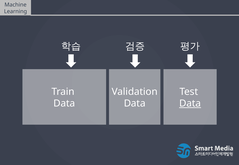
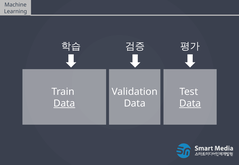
Data underline: none -> present (64, 104)
